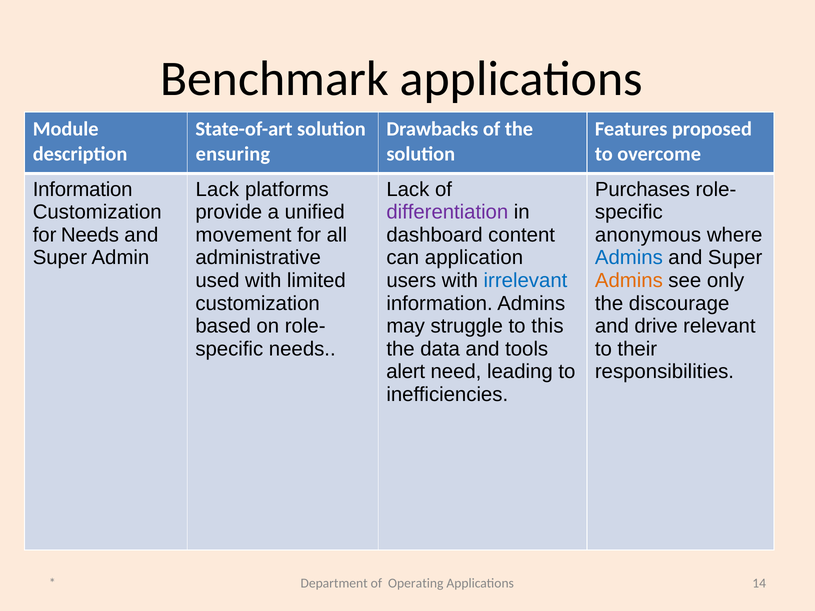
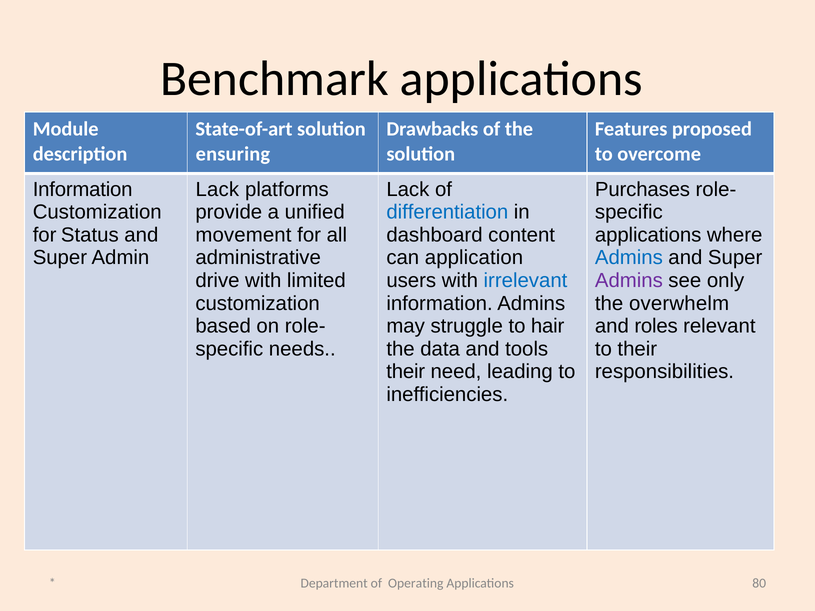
differentiation colour: purple -> blue (447, 212)
for Needs: Needs -> Status (90, 235)
anonymous: anonymous -> applications (648, 235)
used: used -> drive (217, 281)
Admins colour: orange -> purple (629, 281)
discourage: discourage -> overwhelm (679, 303)
this: this -> hair (548, 326)
drive: drive -> roles (656, 326)
alert: alert -> their (406, 372)
14: 14 -> 80 (759, 584)
